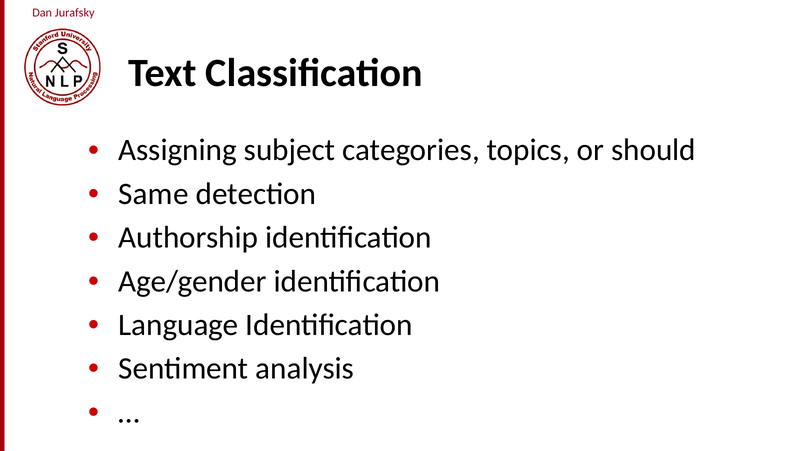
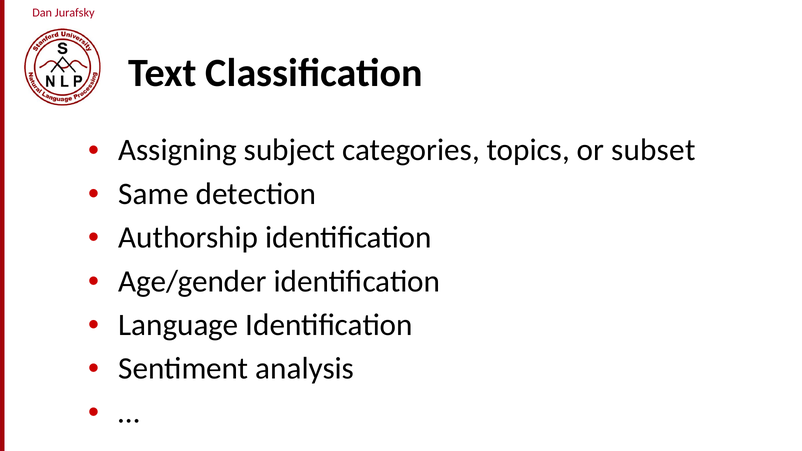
should: should -> subset (653, 150)
